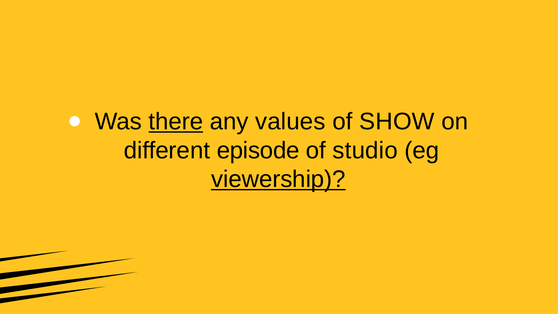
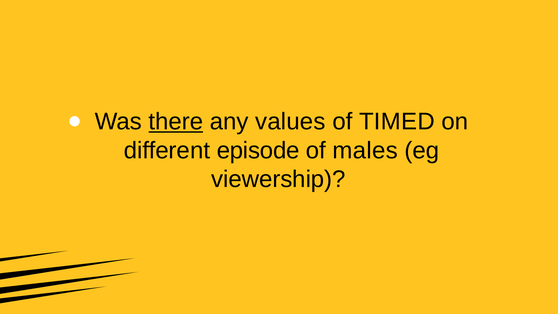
SHOW: SHOW -> TIMED (397, 122)
studio: studio -> males (365, 150)
viewership underline: present -> none (278, 179)
